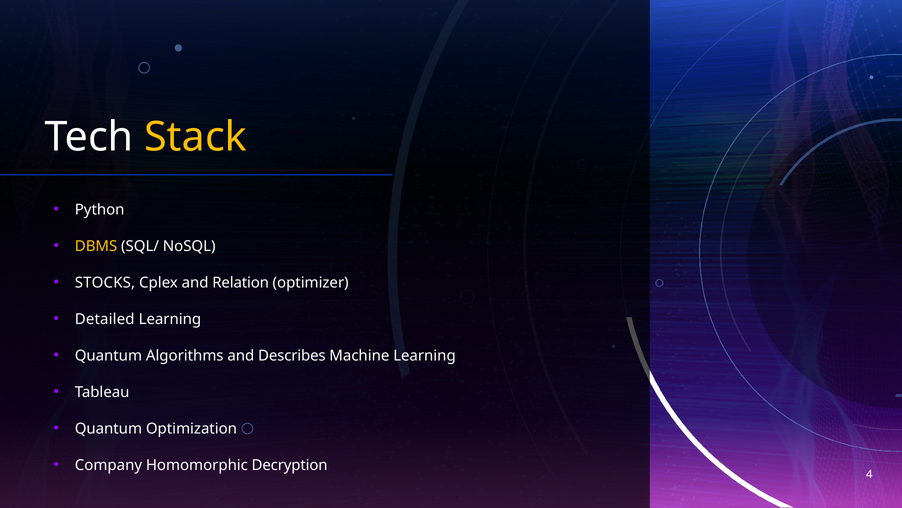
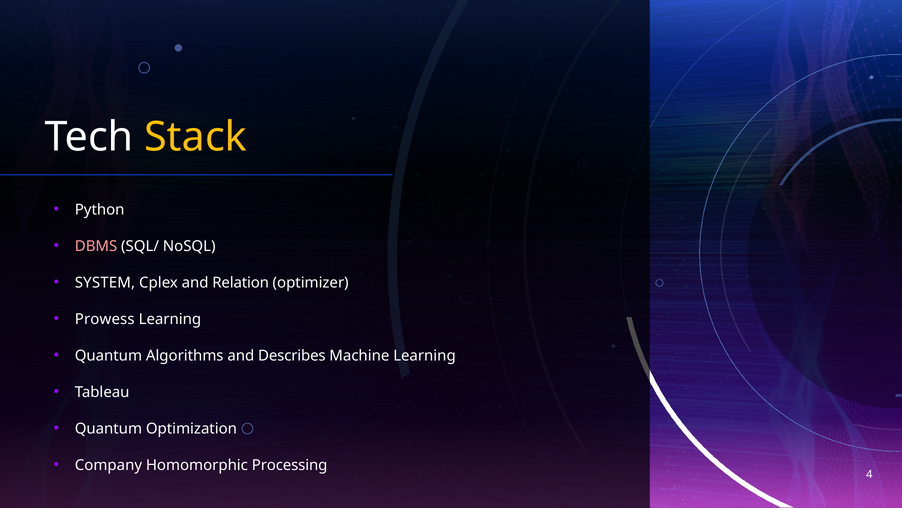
DBMS colour: yellow -> pink (96, 246)
STOCKS: STOCKS -> SYSTEM (105, 282)
Detailed: Detailed -> Prowess (105, 319)
Decryption: Decryption -> Processing (290, 465)
